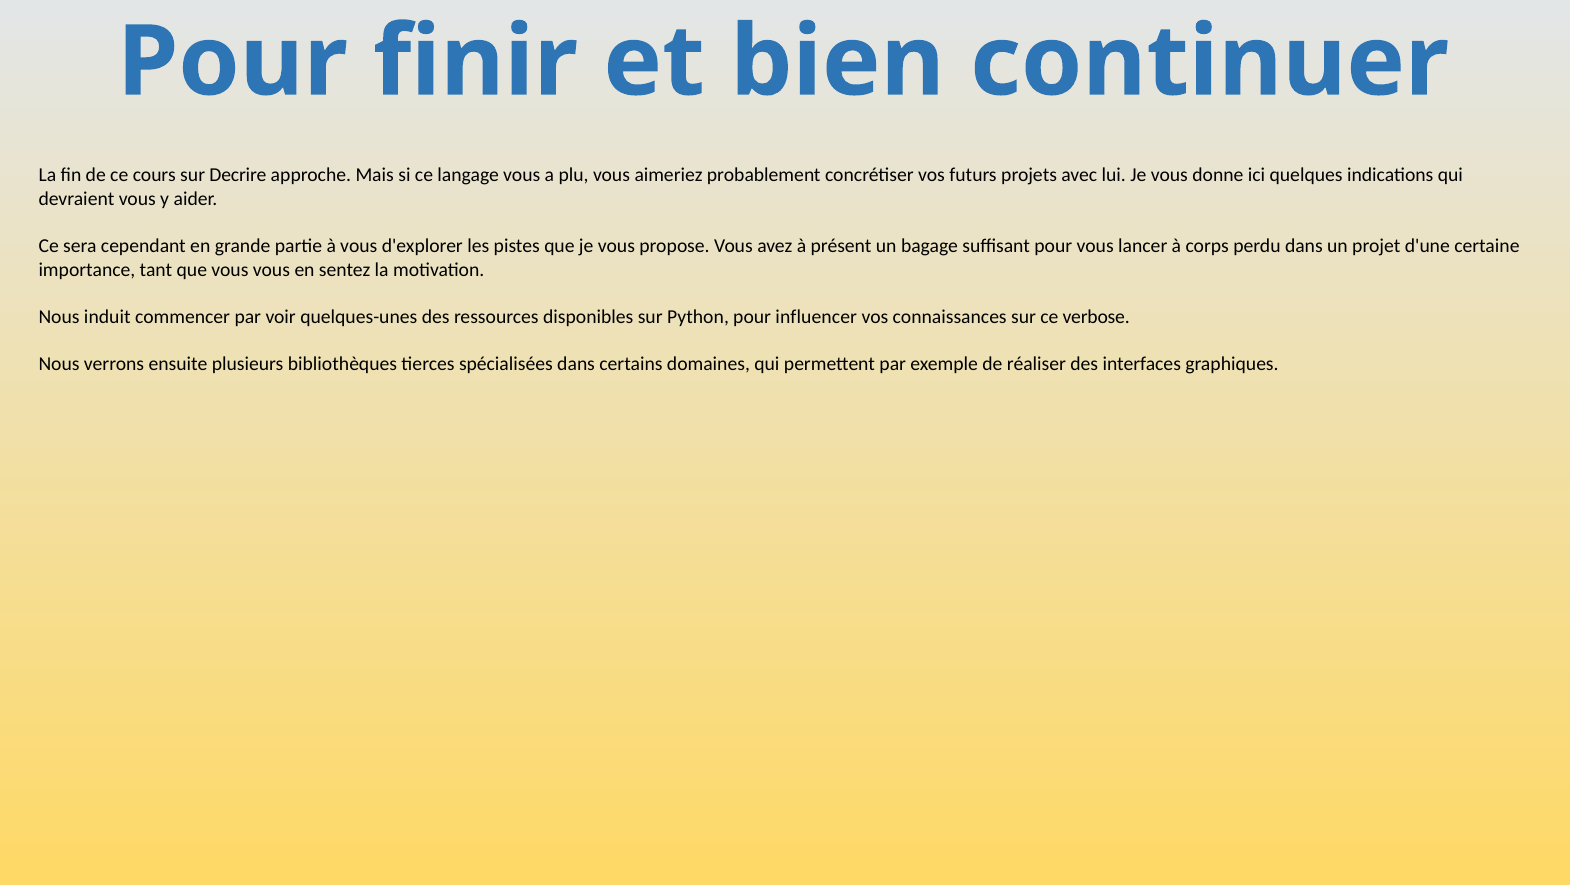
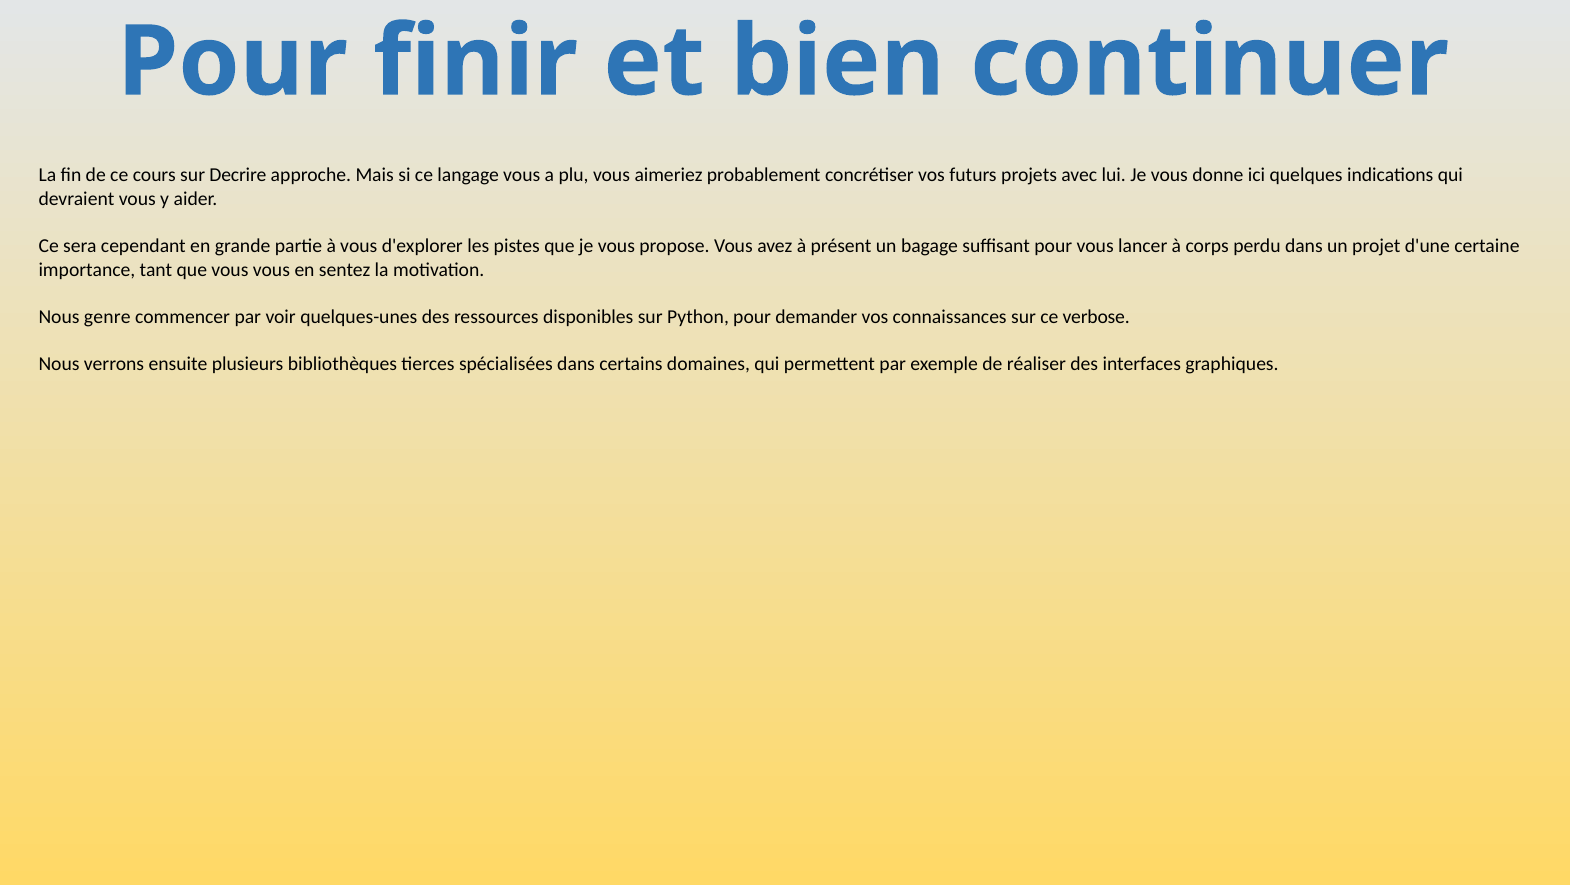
induit: induit -> genre (107, 317)
influencer: influencer -> demander (816, 317)
